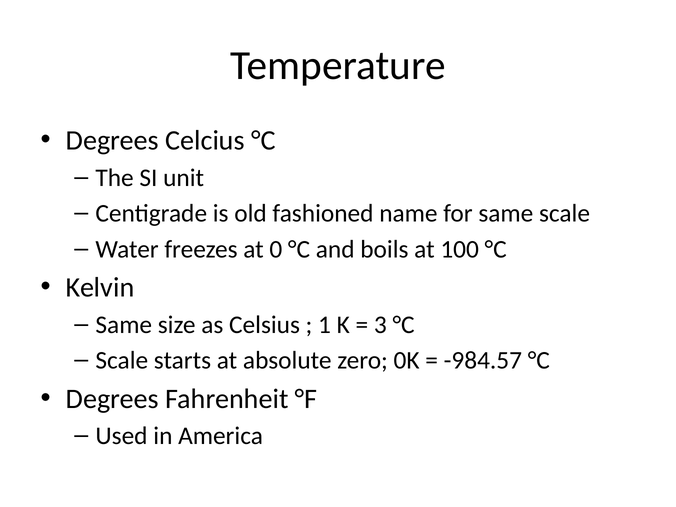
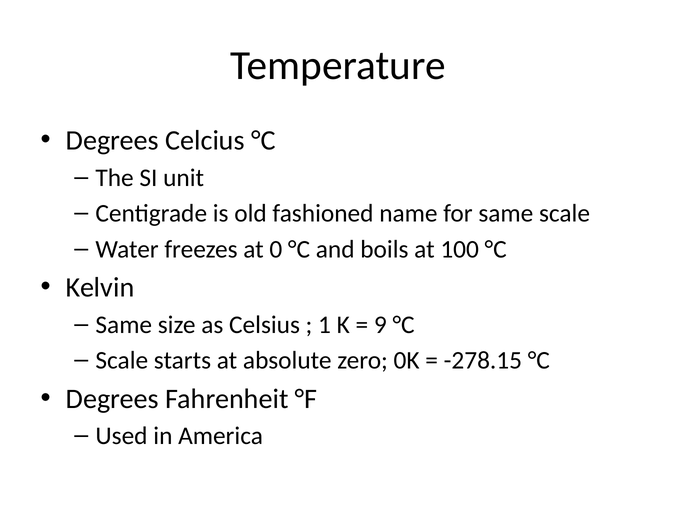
3: 3 -> 9 (380, 325)
-984.57: -984.57 -> -278.15 (483, 360)
